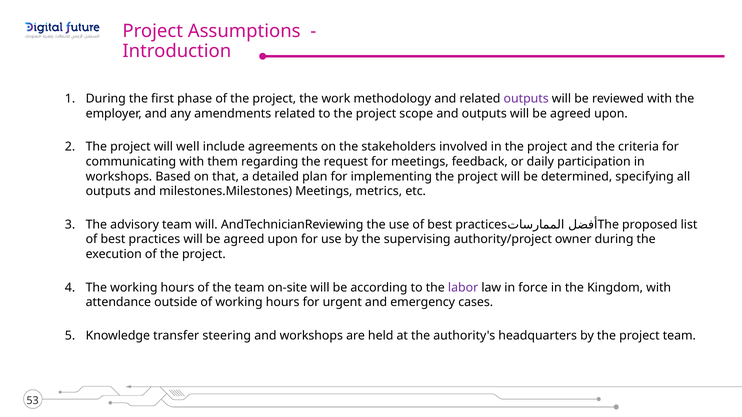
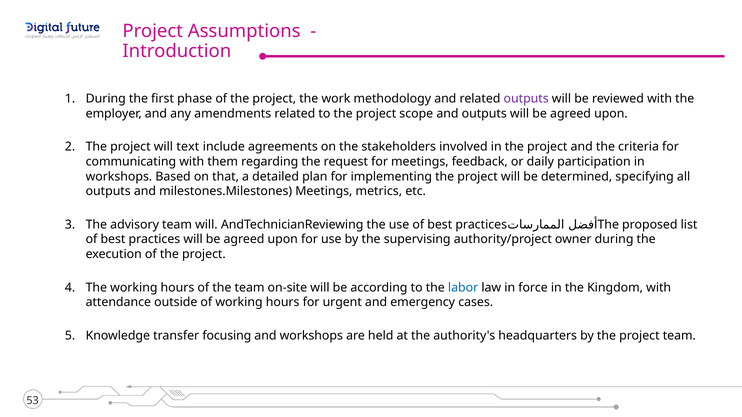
well: well -> text (188, 147)
labor colour: purple -> blue (463, 288)
steering: steering -> focusing (227, 336)
